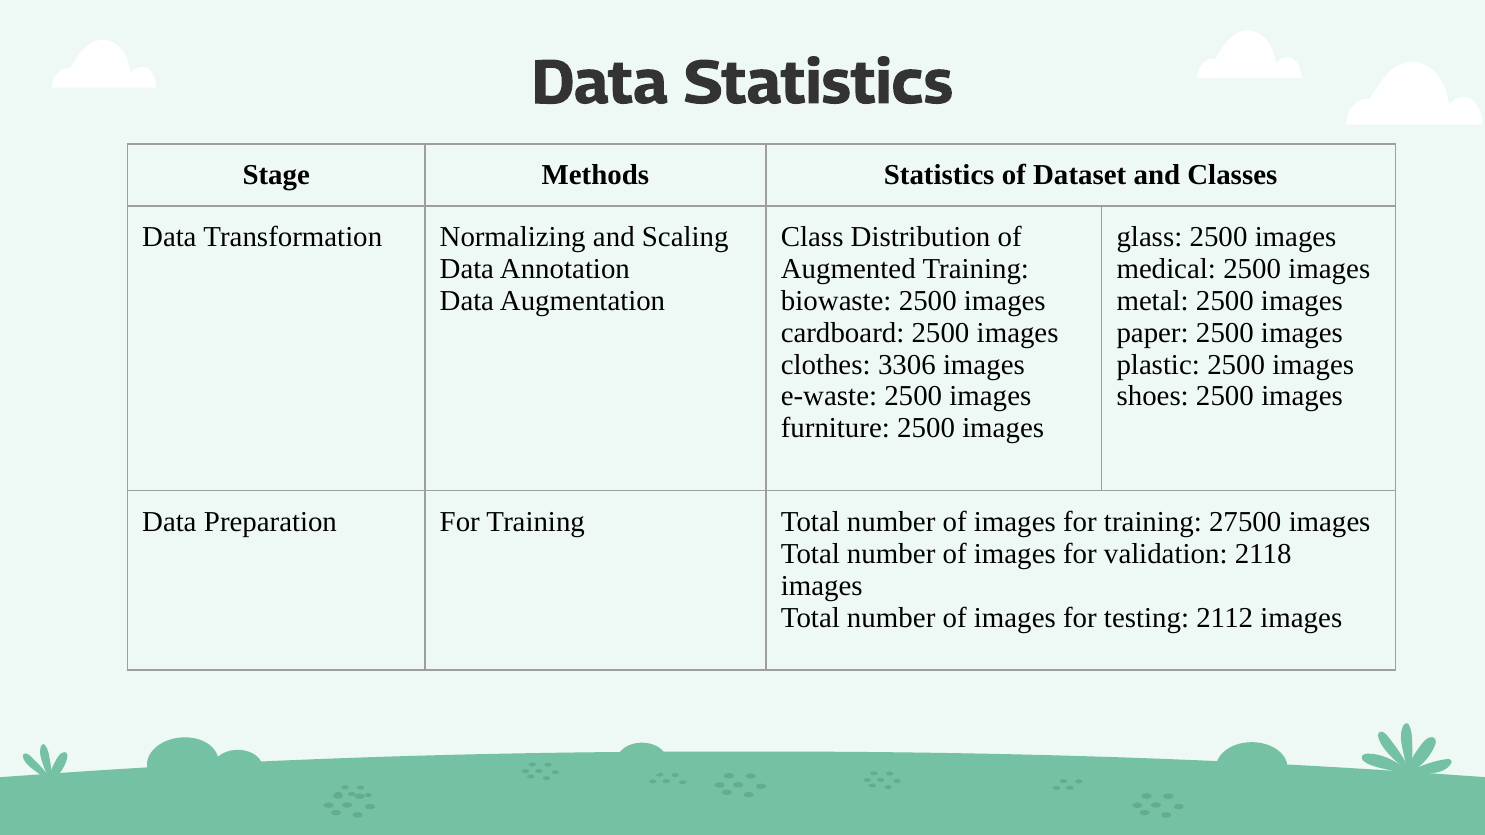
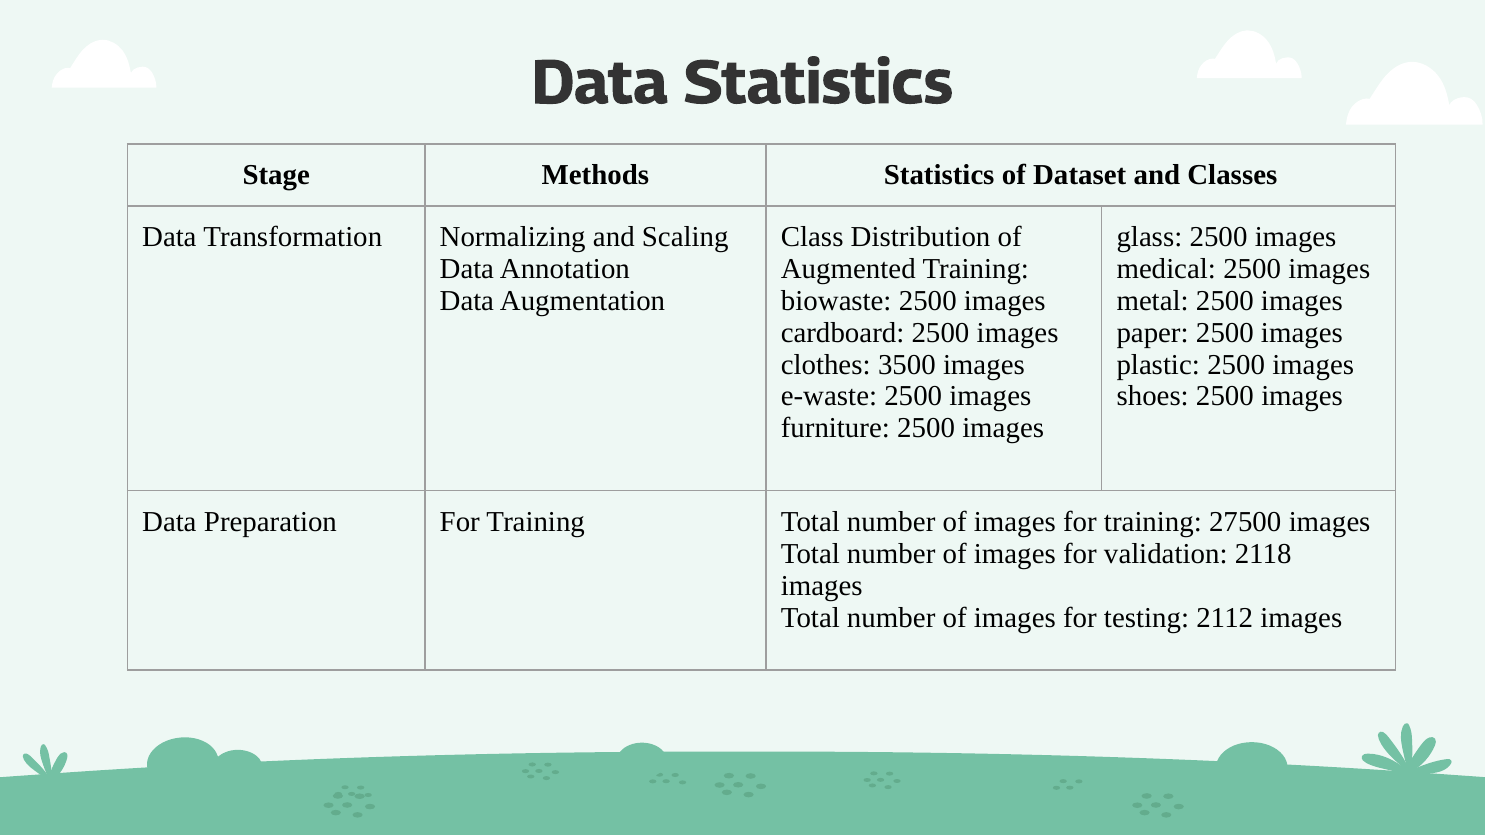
3306: 3306 -> 3500 (907, 365)
